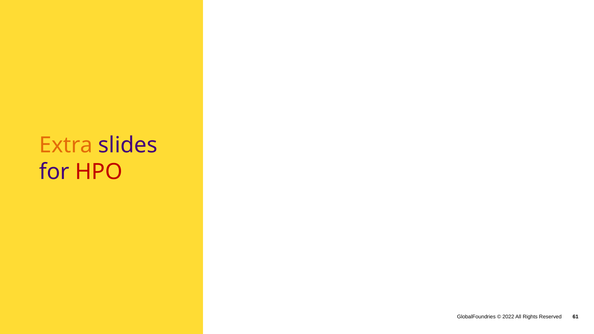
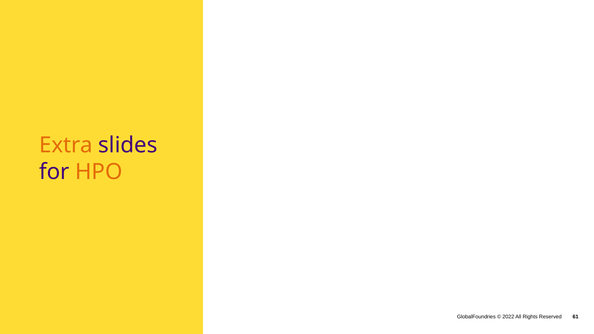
HPO colour: red -> orange (99, 172)
